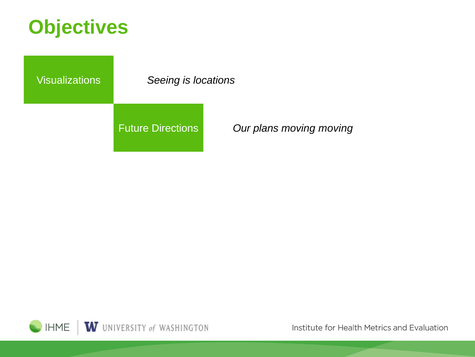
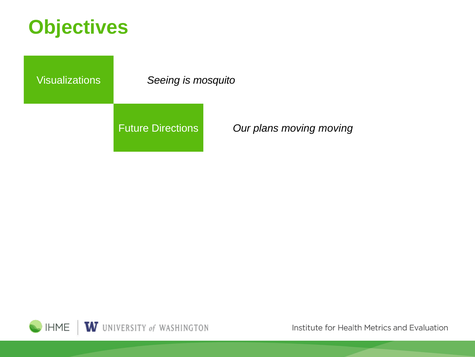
locations: locations -> mosquito (214, 80)
